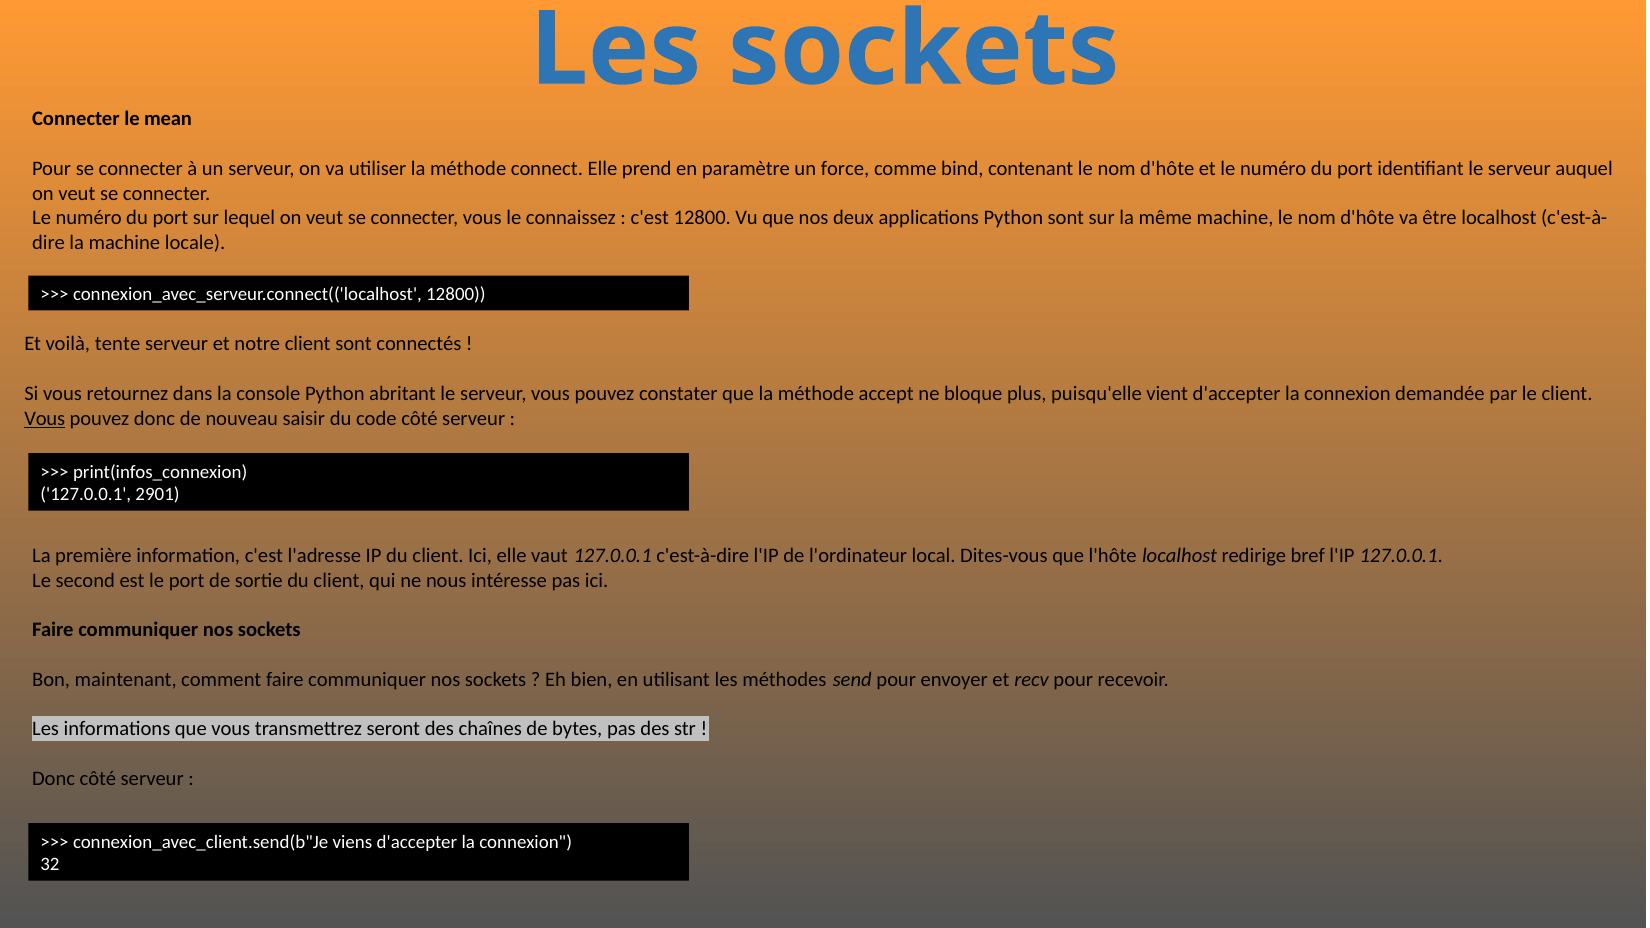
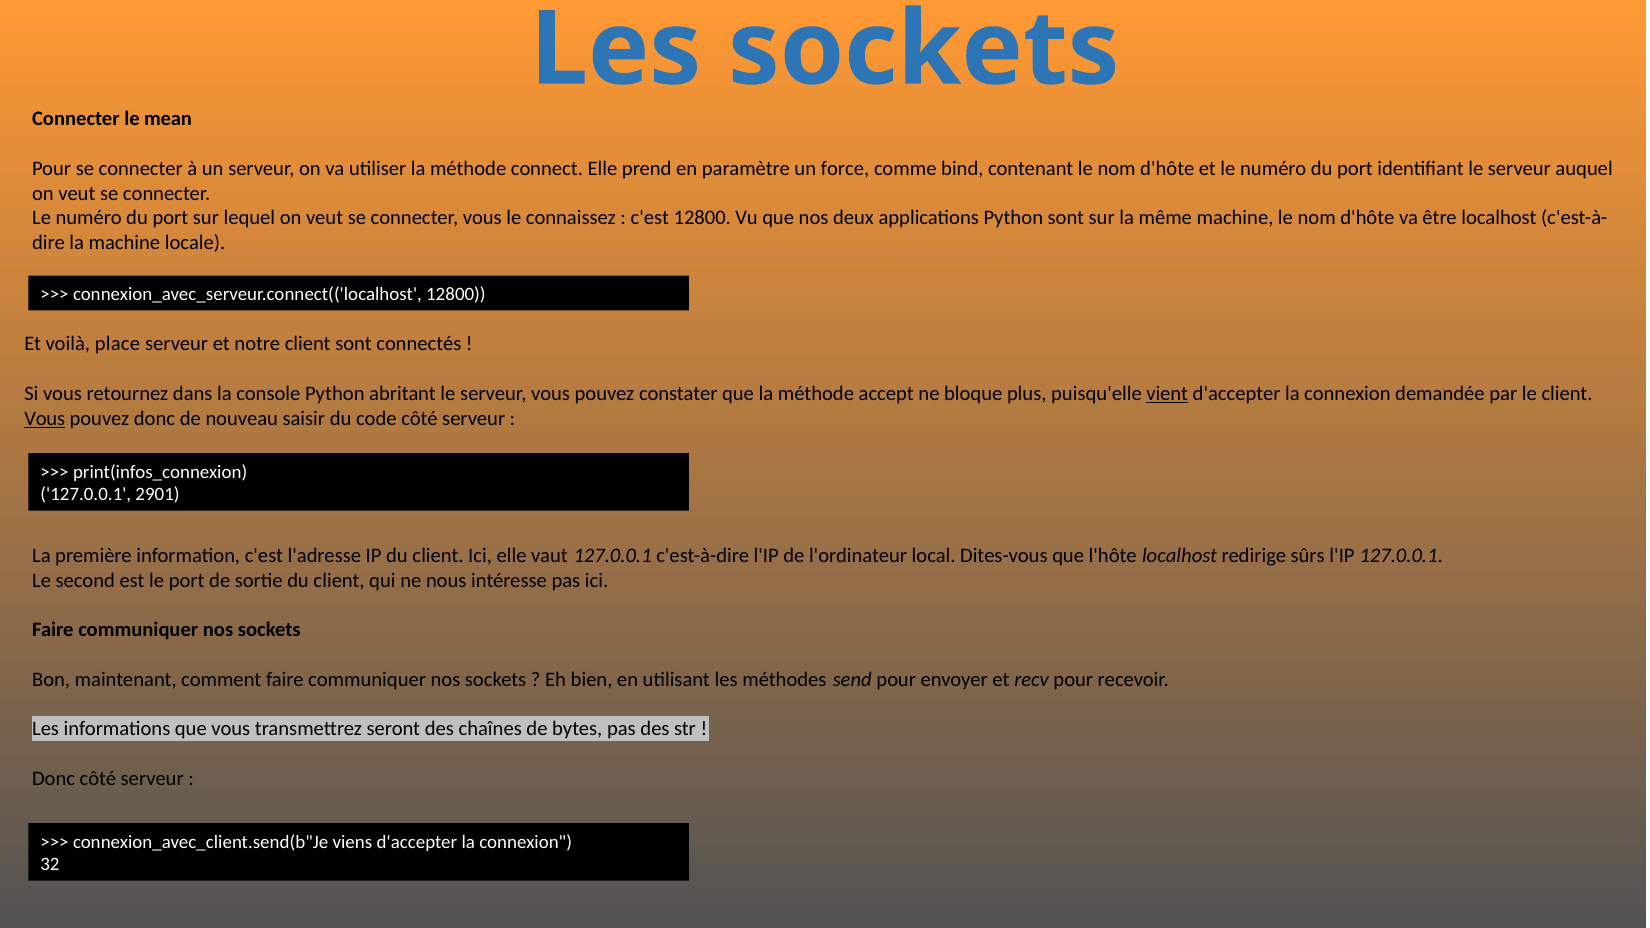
tente: tente -> place (118, 344)
vient underline: none -> present (1167, 394)
bref: bref -> sûrs (1308, 556)
